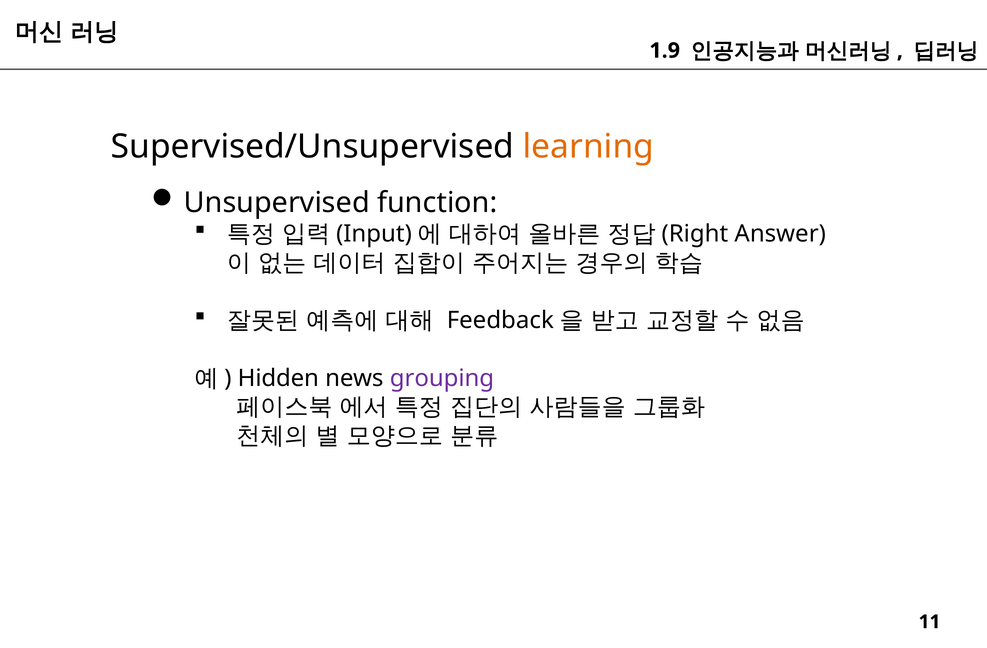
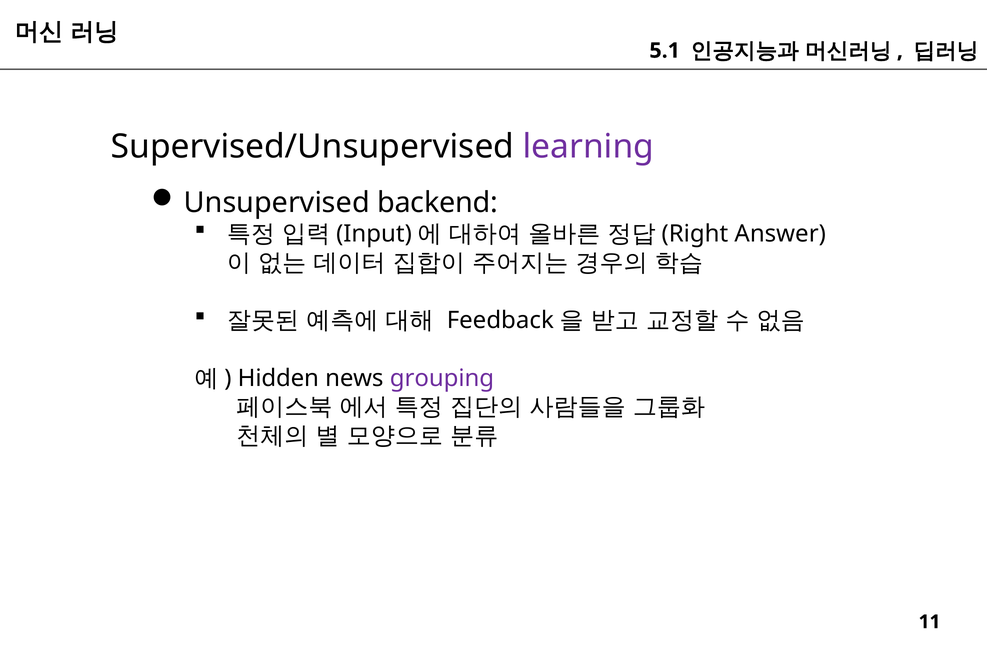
1.9: 1.9 -> 5.1 (665, 51)
learning colour: orange -> purple (588, 147)
function: function -> backend (437, 203)
